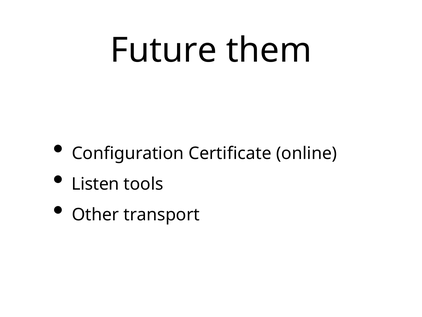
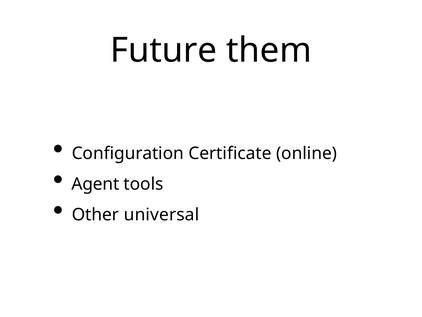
Listen: Listen -> Agent (95, 184)
transport: transport -> universal (162, 214)
